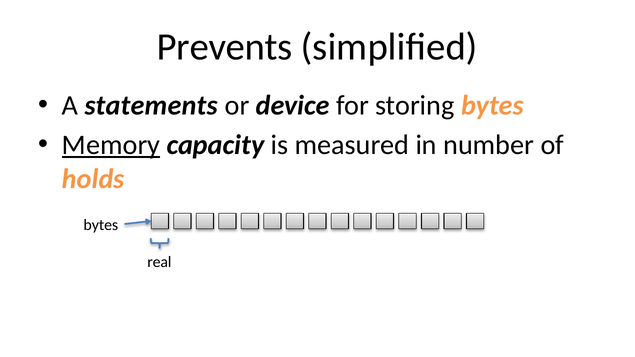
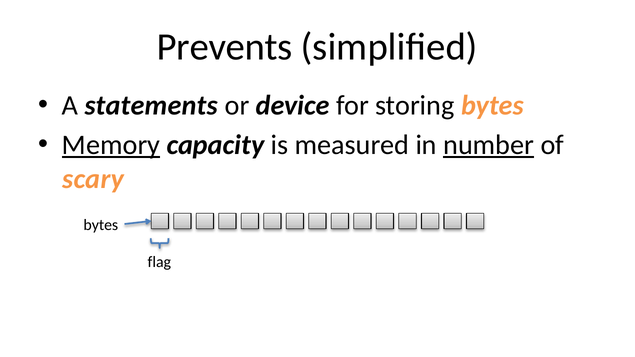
number underline: none -> present (489, 145)
holds: holds -> scary (93, 179)
real: real -> flag (159, 262)
